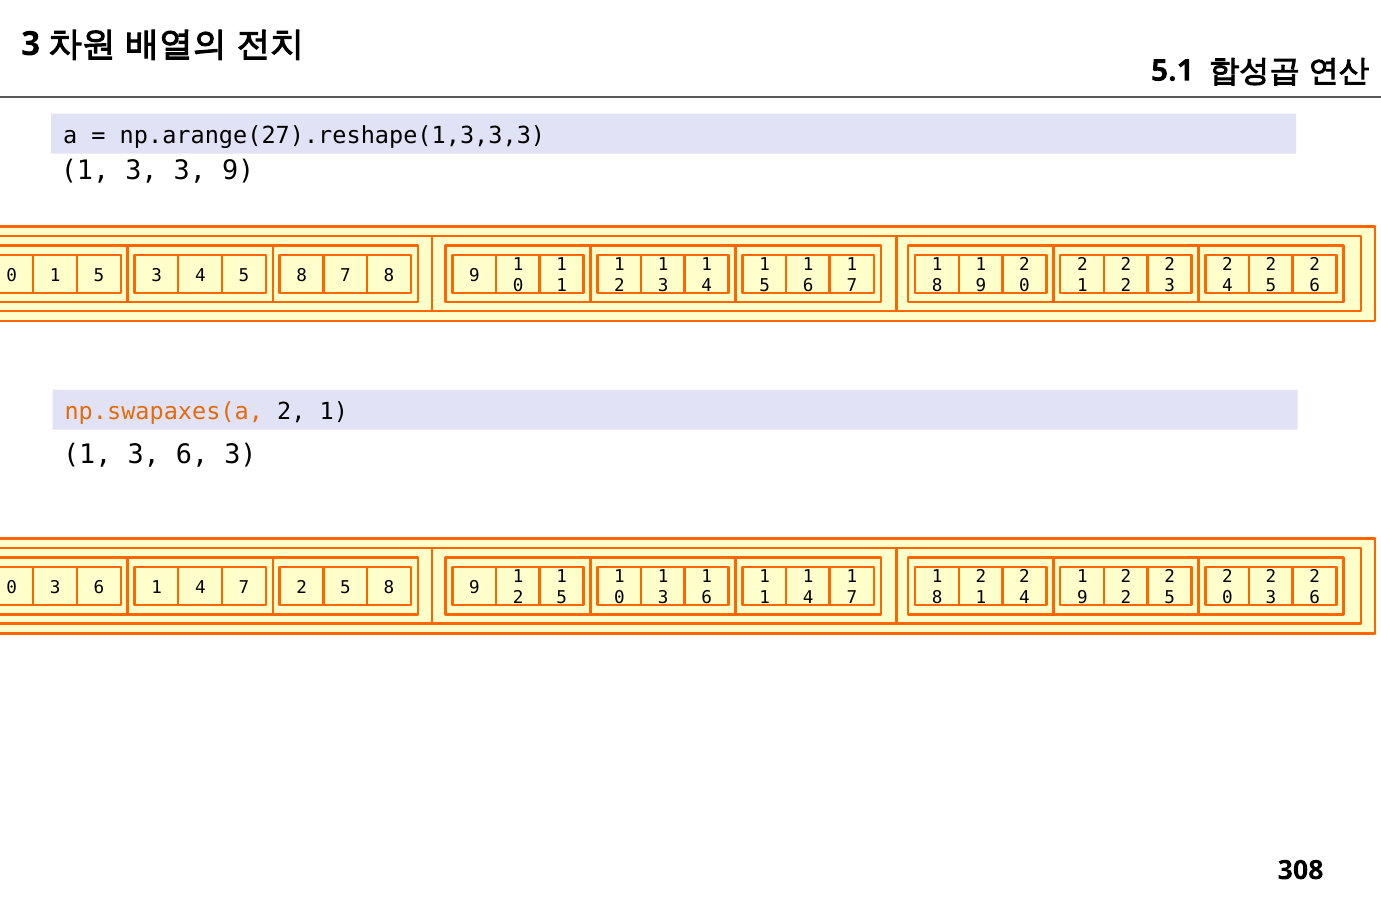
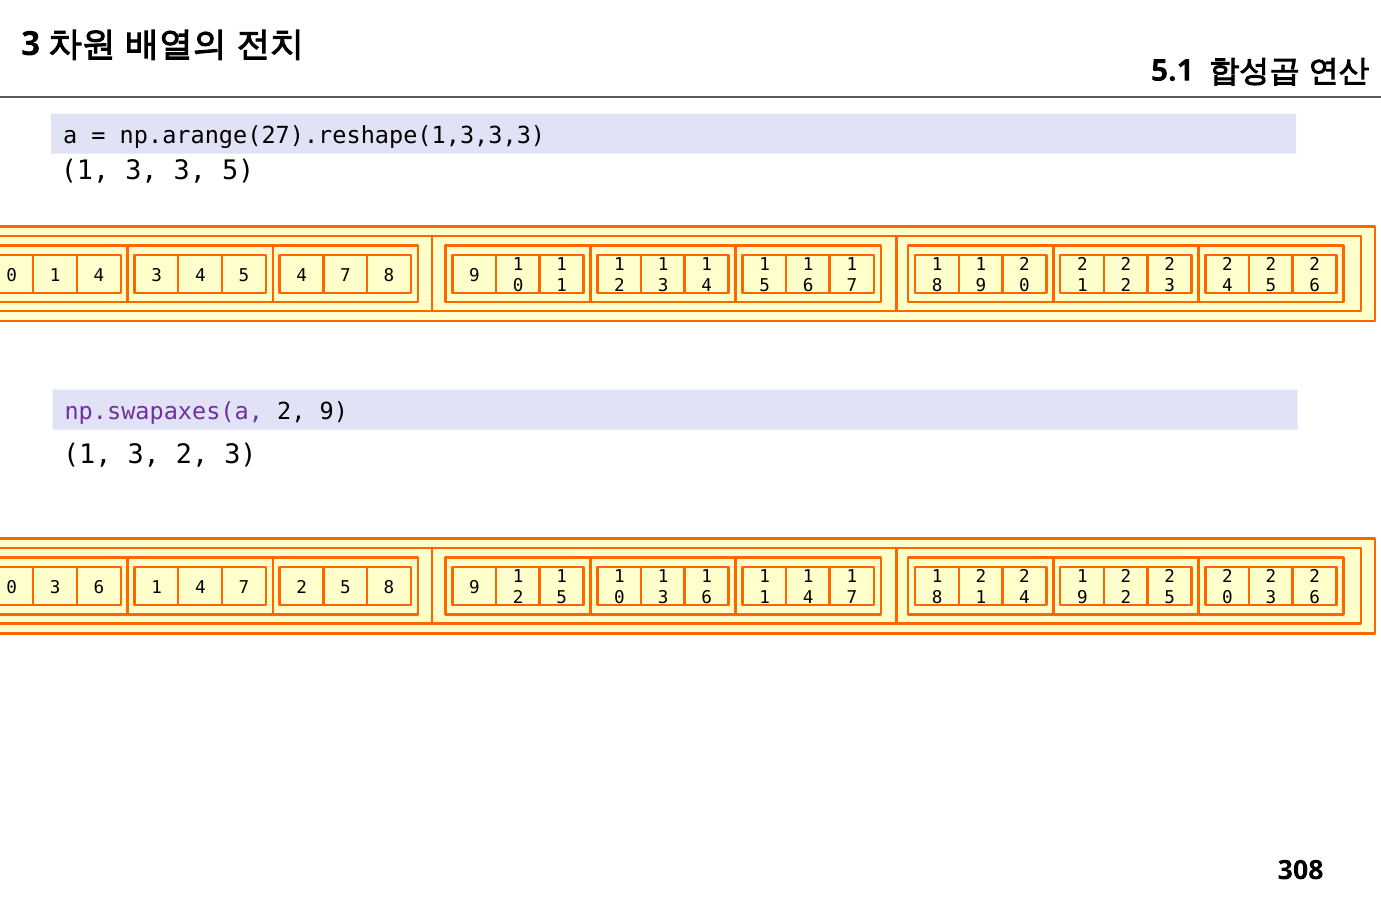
3 9: 9 -> 5 (238, 171)
0 1 5: 5 -> 4 (99, 275)
4 5 8: 8 -> 4 (302, 275)
np.swapaxes(a colour: orange -> purple (164, 411)
1: 1 -> 9 (334, 411)
1 3 6: 6 -> 2 (192, 455)
